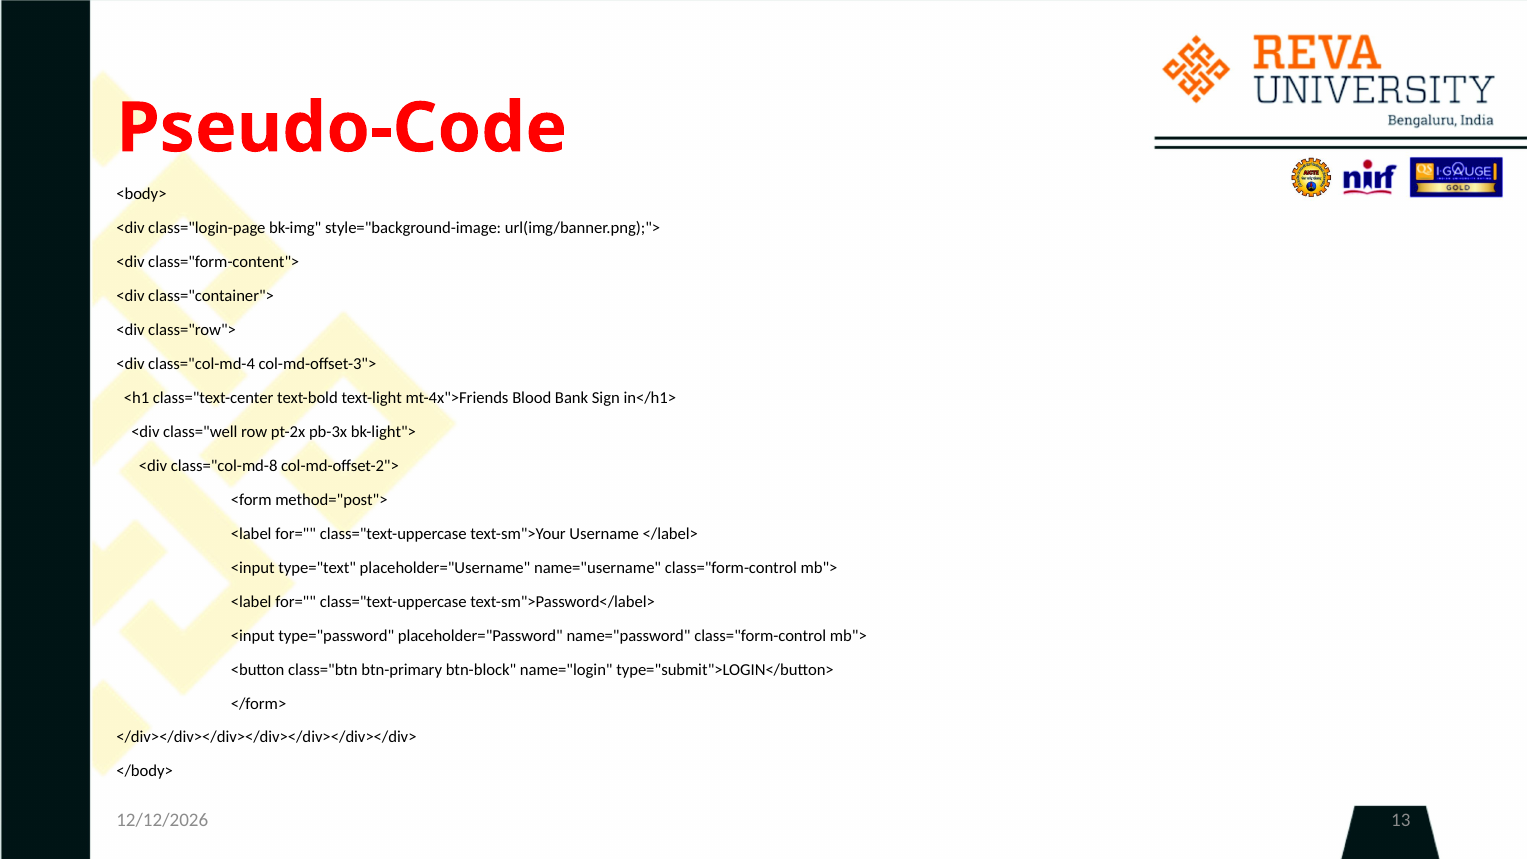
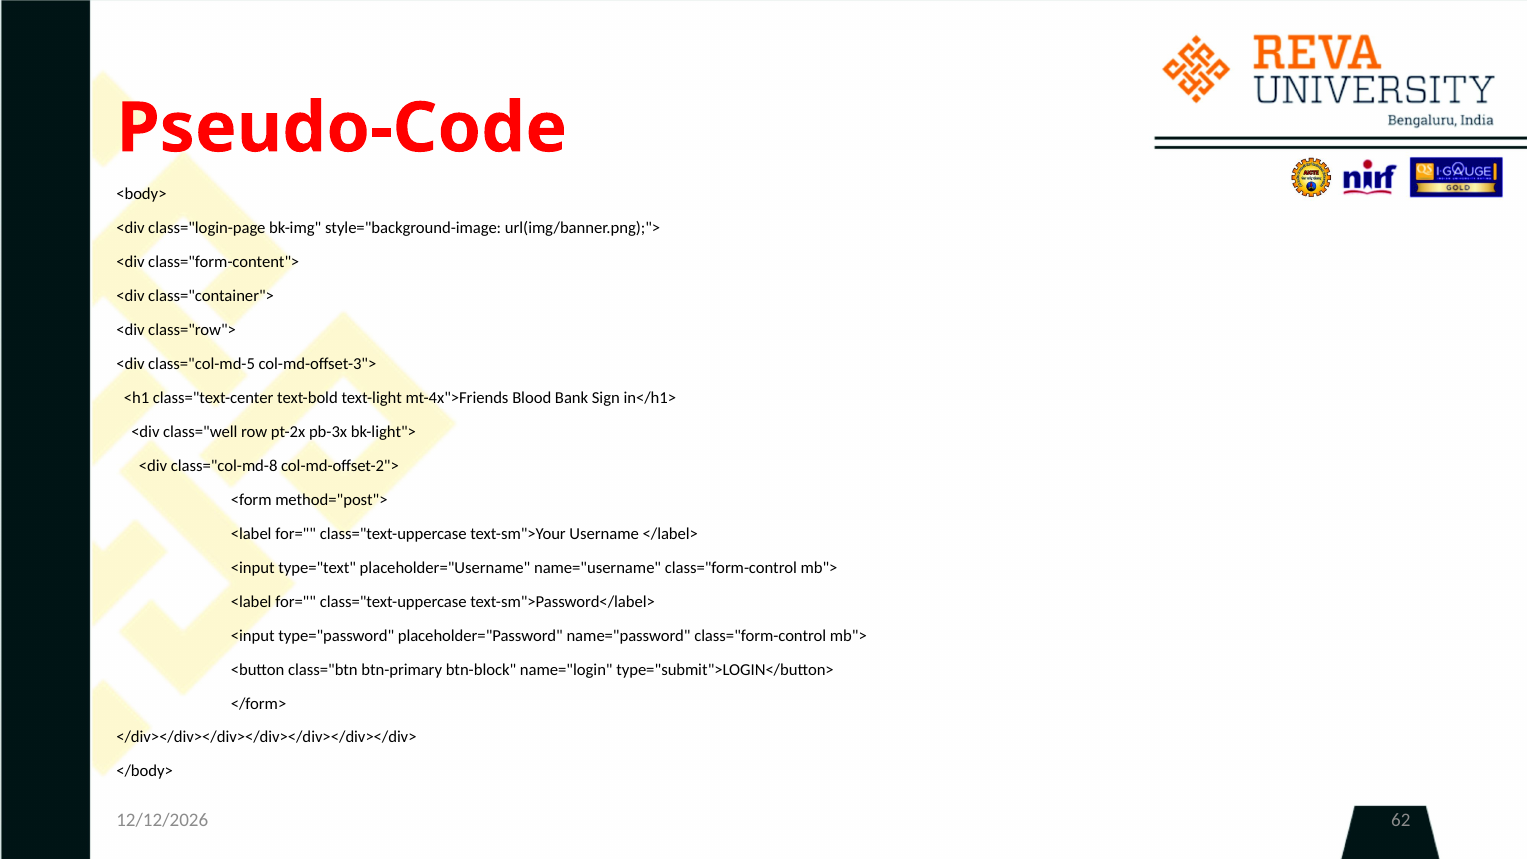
class="col-md-4: class="col-md-4 -> class="col-md-5 (202, 364)
13: 13 -> 62 (1401, 820)
